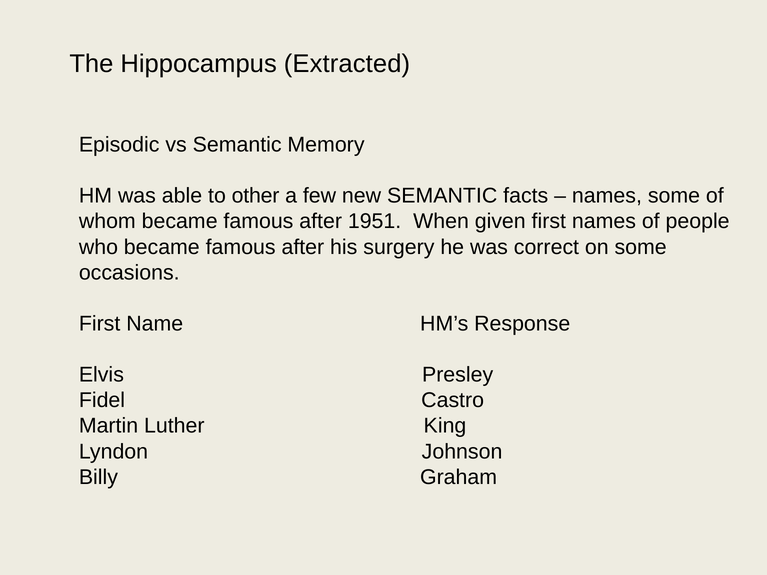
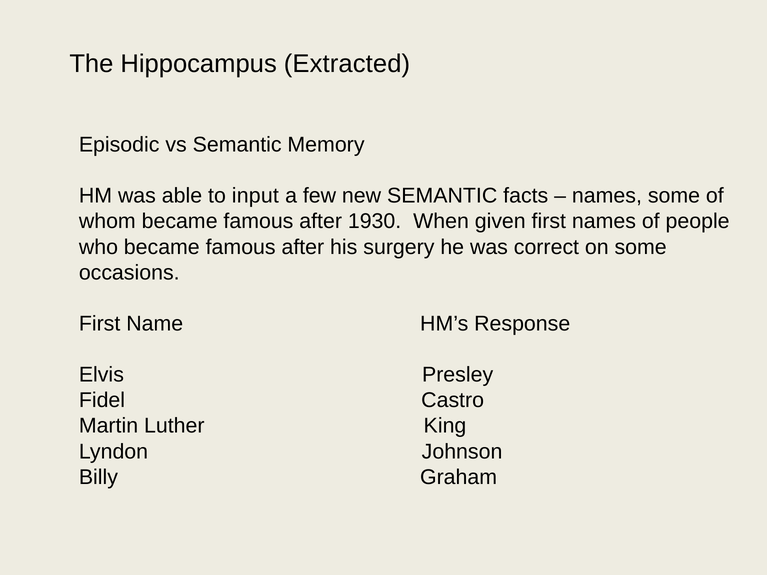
other: other -> input (255, 196)
1951: 1951 -> 1930 (375, 222)
